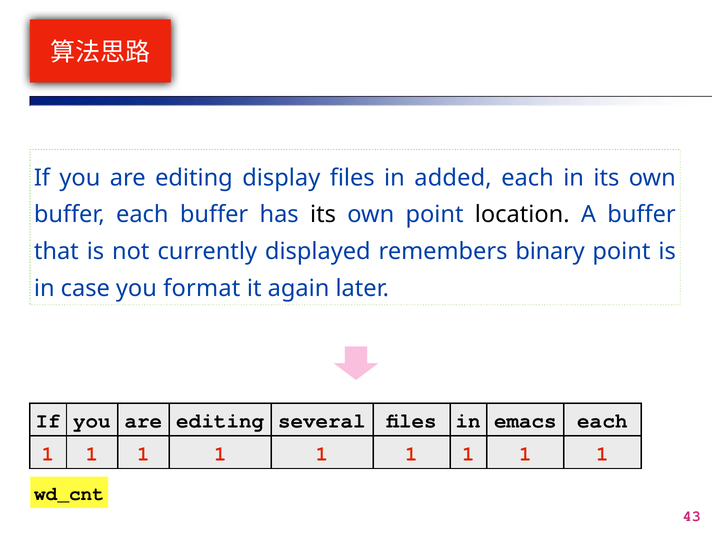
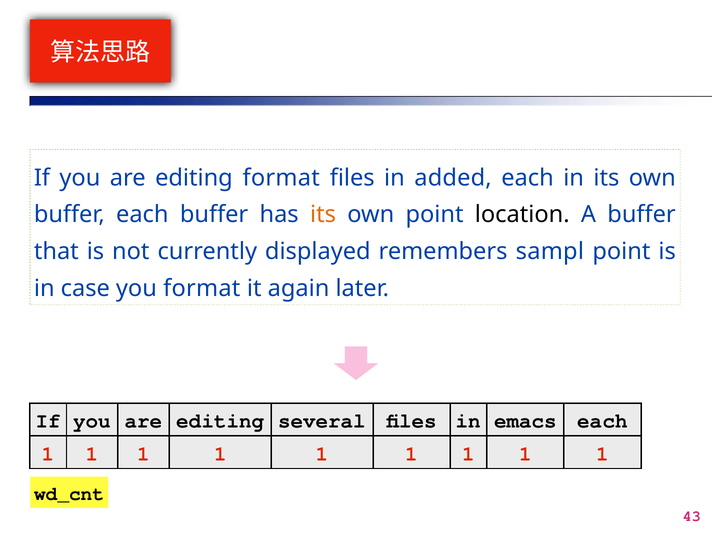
editing display: display -> format (281, 178)
its colour: black -> orange (323, 215)
binary: binary -> sampl (550, 252)
